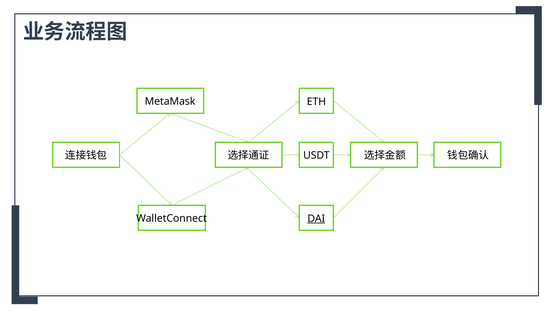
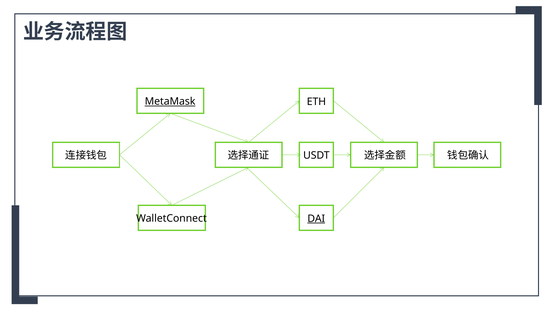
MetaMask underline: none -> present (170, 101)
